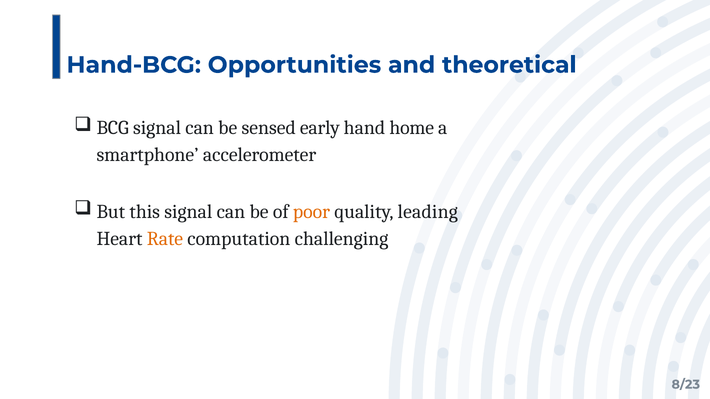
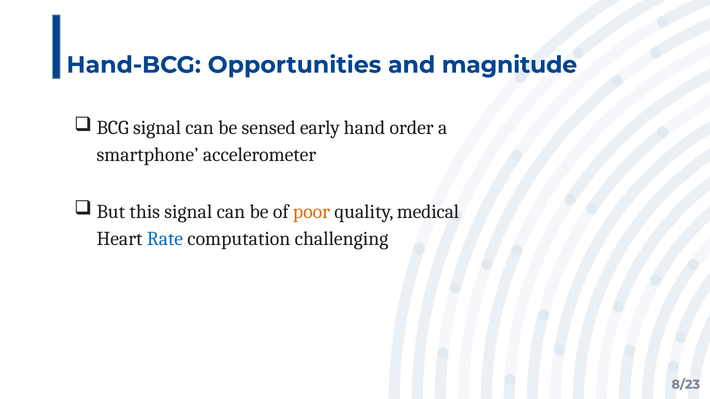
theoretical: theoretical -> magnitude (509, 65)
home: home -> order (412, 128)
leading: leading -> medical (428, 212)
Rate colour: orange -> blue (165, 239)
